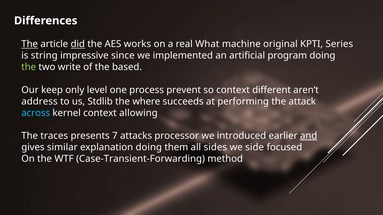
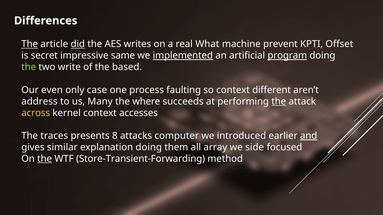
works: works -> writes (137, 44)
original: original -> prevent (280, 44)
Series: Series -> Offset (339, 44)
string: string -> secret (44, 56)
since: since -> same (123, 56)
implemented underline: none -> present (183, 56)
program underline: none -> present (287, 56)
keep: keep -> even (52, 90)
level: level -> case (97, 90)
prevent: prevent -> faulting (184, 90)
Stdlib: Stdlib -> Many (100, 102)
the underline: none -> present (279, 102)
across colour: light blue -> yellow (36, 113)
allowing: allowing -> accesses (139, 113)
7: 7 -> 8 (115, 136)
processor: processor -> computer (177, 136)
sides: sides -> array (215, 148)
the underline: none -> present (45, 159)
Case-Transient-Forwarding: Case-Transient-Forwarding -> Store-Transient-Forwarding (141, 159)
